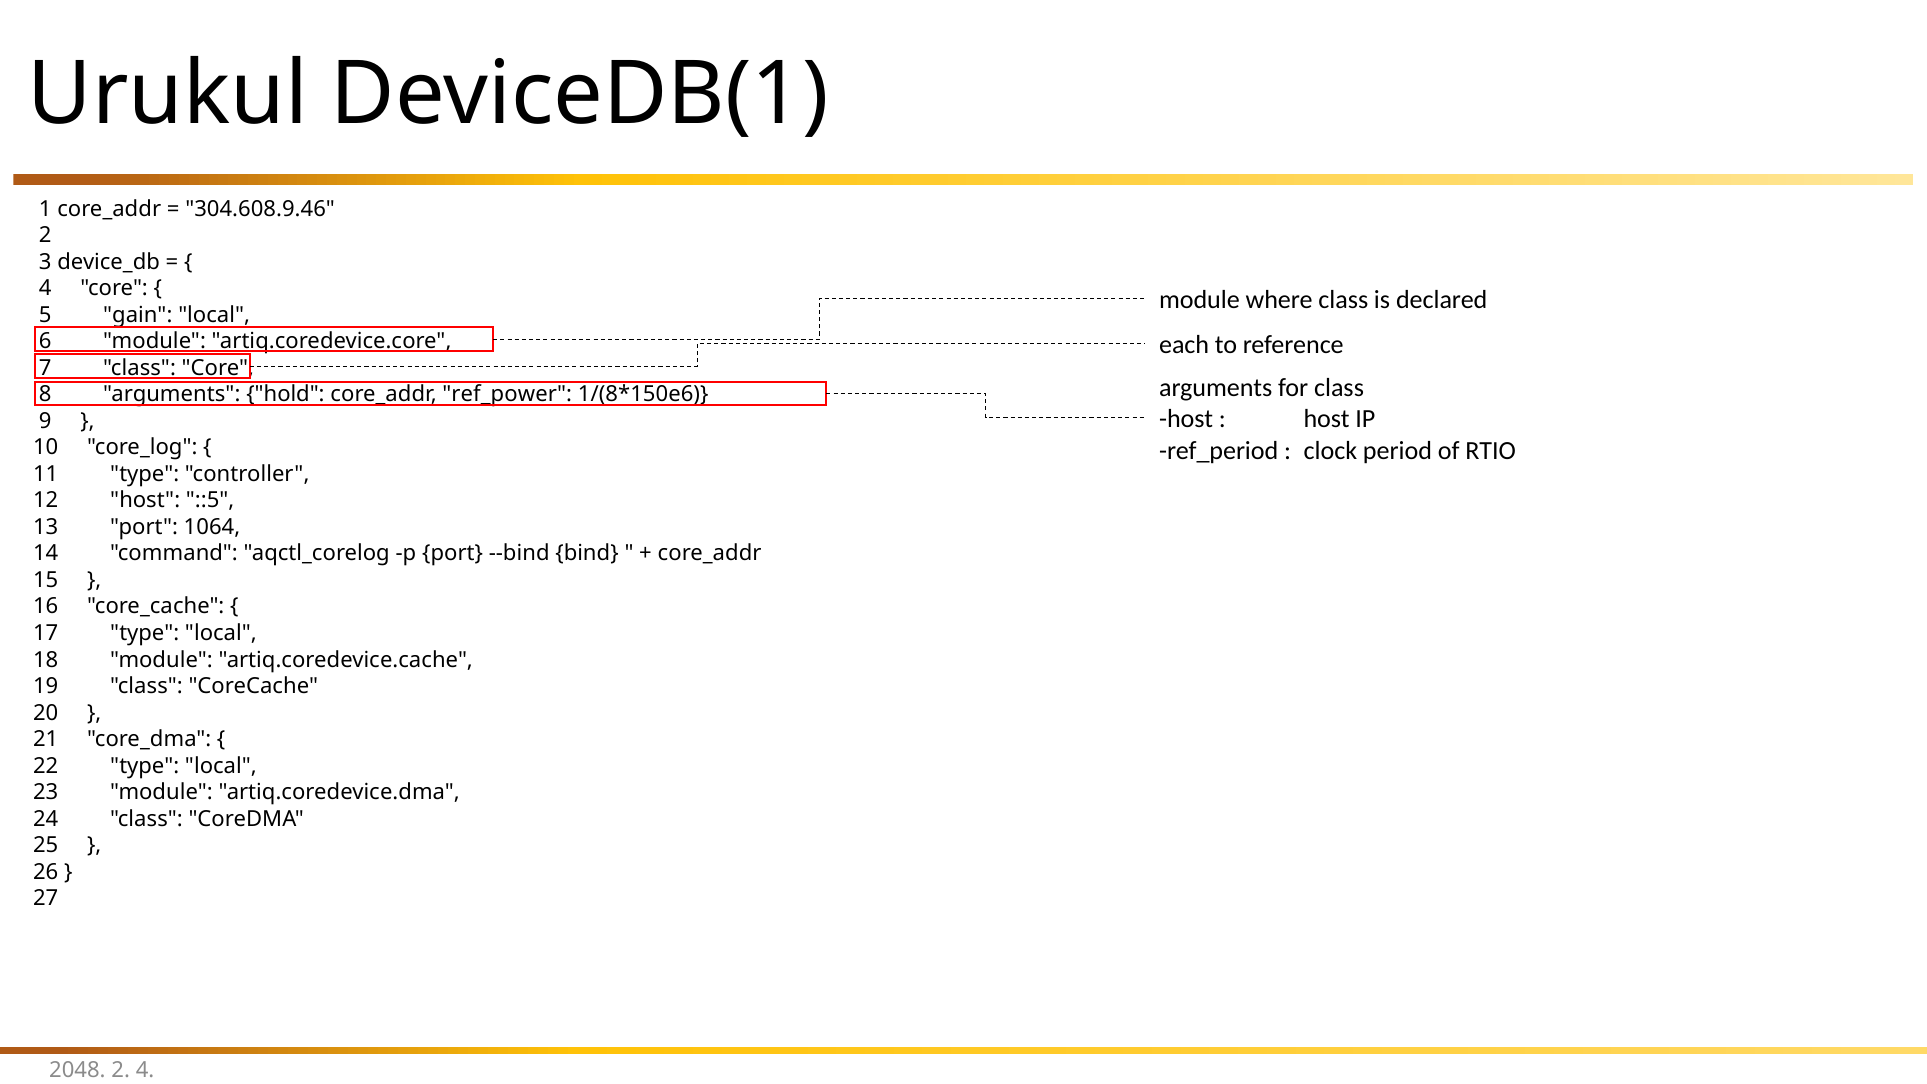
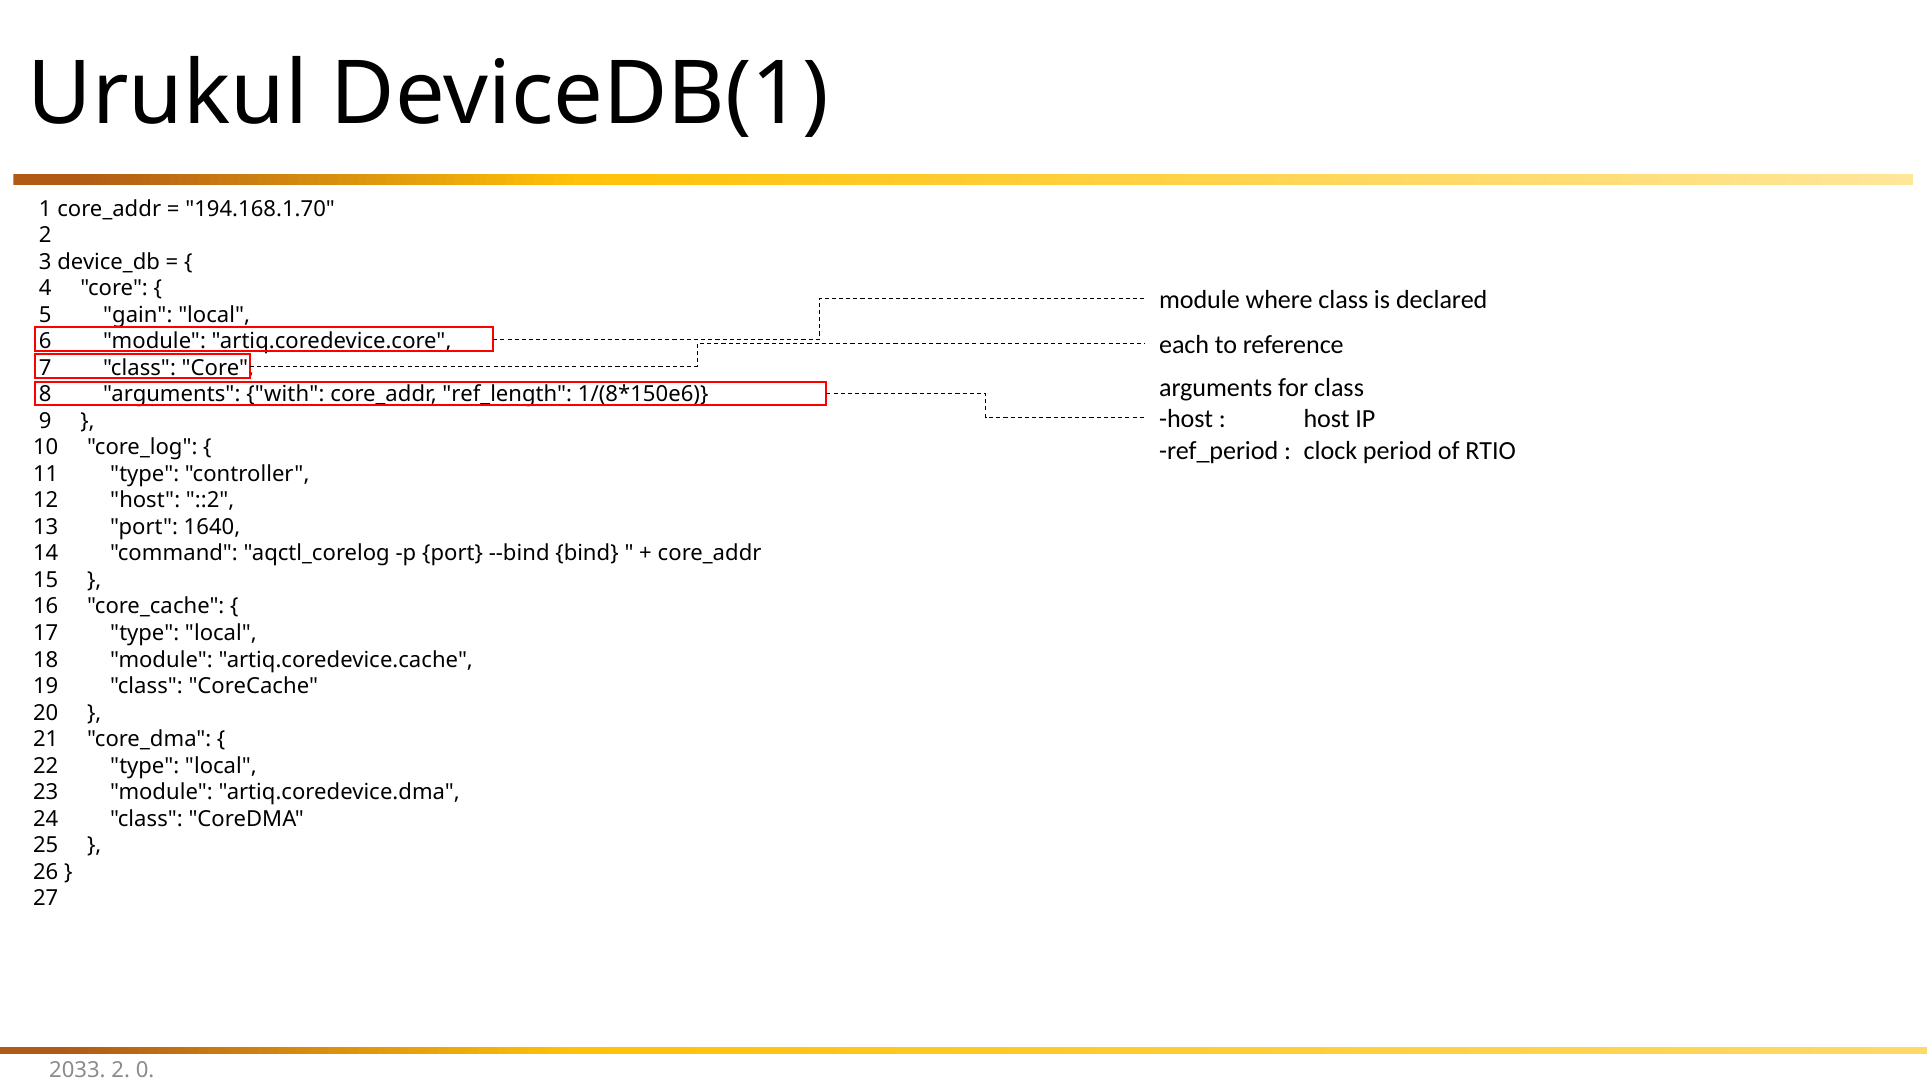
304.608.9.46: 304.608.9.46 -> 194.168.1.70 (260, 209)
hold: hold -> with (285, 395)
ref_power: ref_power -> ref_length (507, 395)
::5: ::5 -> ::2 (210, 501)
1064: 1064 -> 1640 (212, 527)
2048: 2048 -> 2033 (77, 1070)
2 4: 4 -> 0 (145, 1070)
